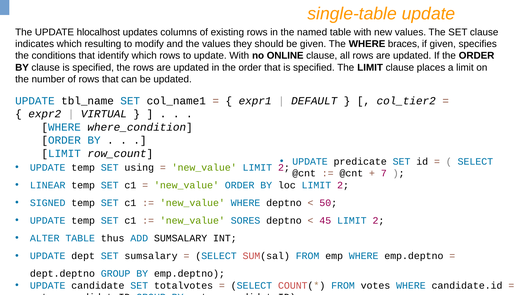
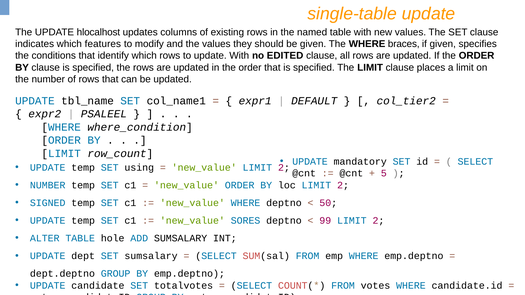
resulting: resulting -> features (103, 44)
ONLINE: ONLINE -> EDITED (285, 56)
VIRTUAL: VIRTUAL -> PSALEEL (104, 114)
predicate: predicate -> mandatory (360, 162)
7: 7 -> 5 (384, 174)
LINEAR: LINEAR -> NUMBER (48, 185)
45: 45 -> 99 (325, 221)
thus: thus -> hole (113, 239)
